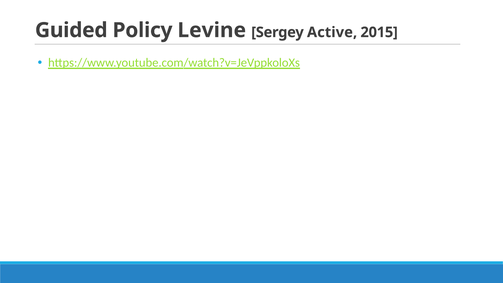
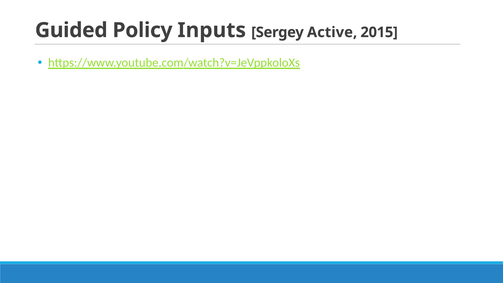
Levine: Levine -> Inputs (212, 30)
